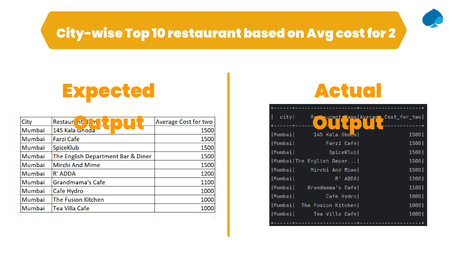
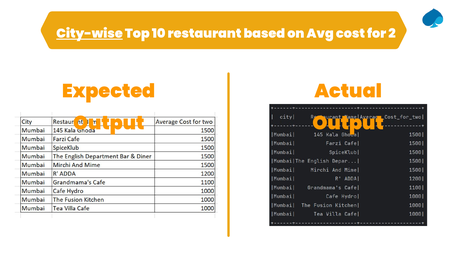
City-wise underline: none -> present (90, 34)
